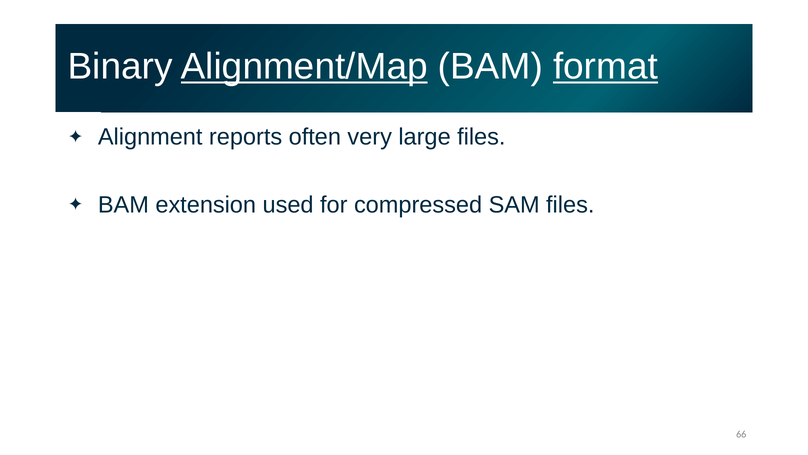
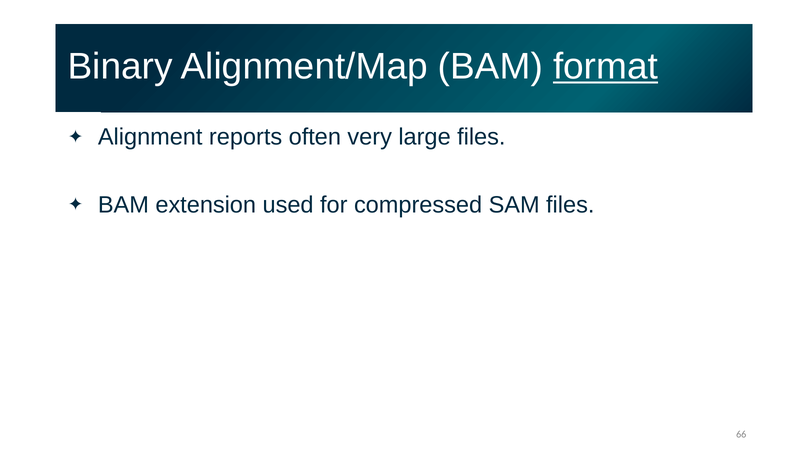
Alignment/Map underline: present -> none (304, 66)
